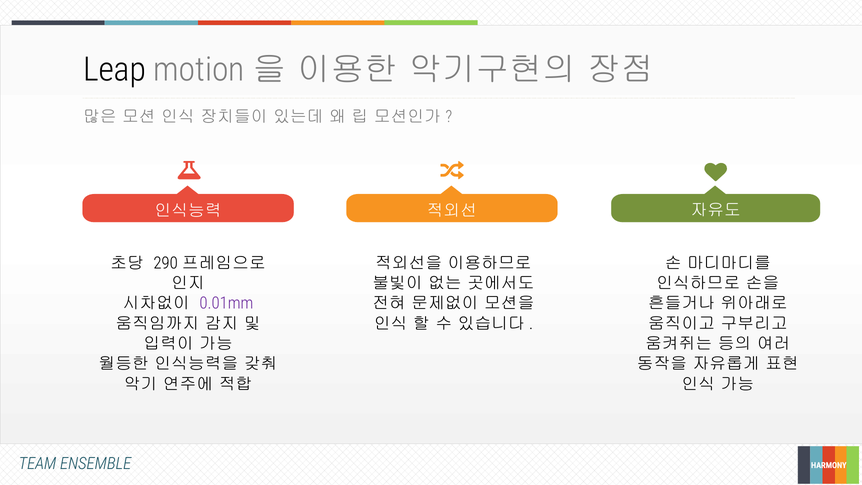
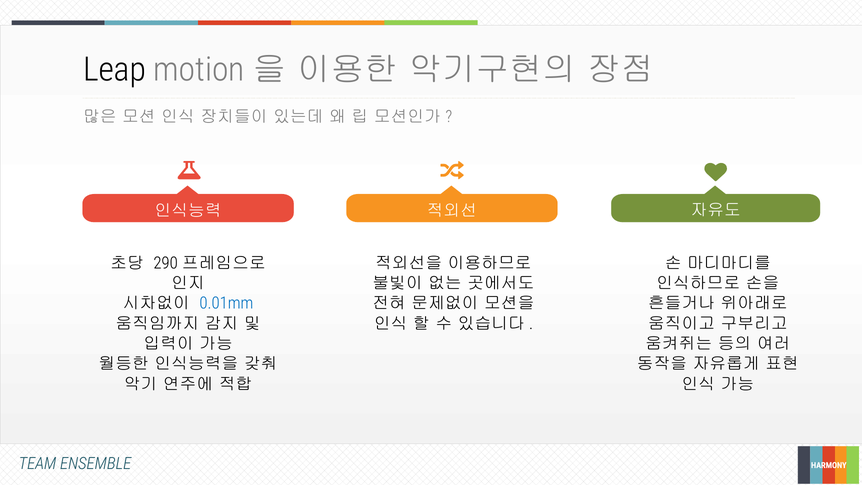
0.01mm colour: purple -> blue (226, 303)
